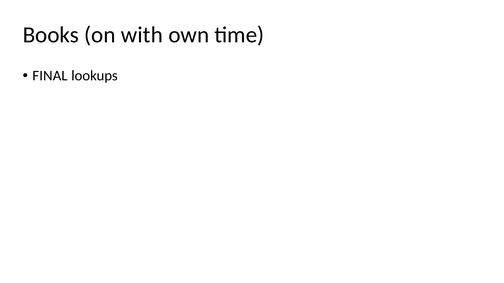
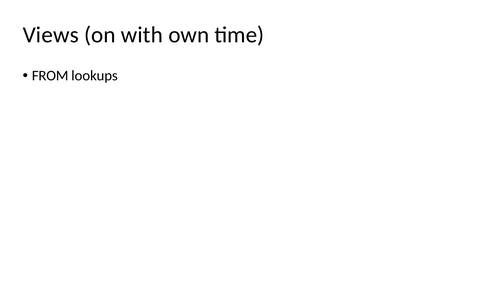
Books: Books -> Views (51, 35)
FINAL: FINAL -> FROM (50, 76)
